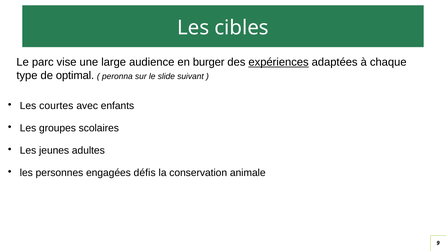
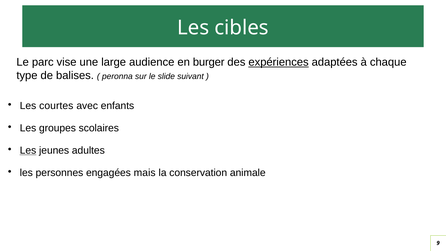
optimal: optimal -> balises (75, 76)
Les underline: none -> present (28, 150)
défis: défis -> mais (145, 173)
